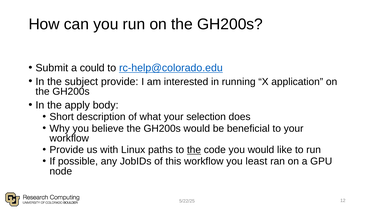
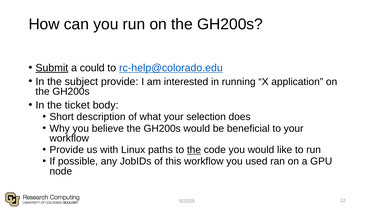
Submit underline: none -> present (52, 68)
apply: apply -> ticket (77, 105)
least: least -> used (256, 162)
